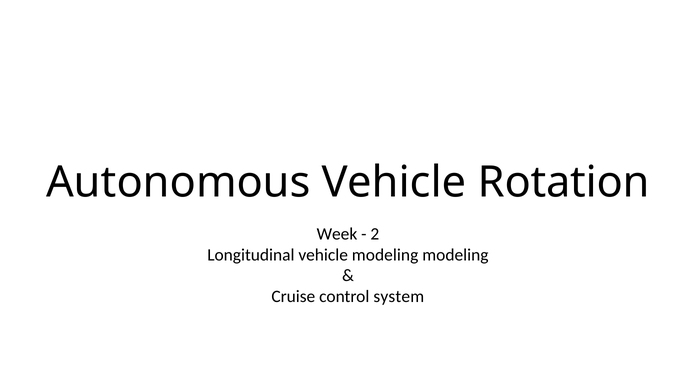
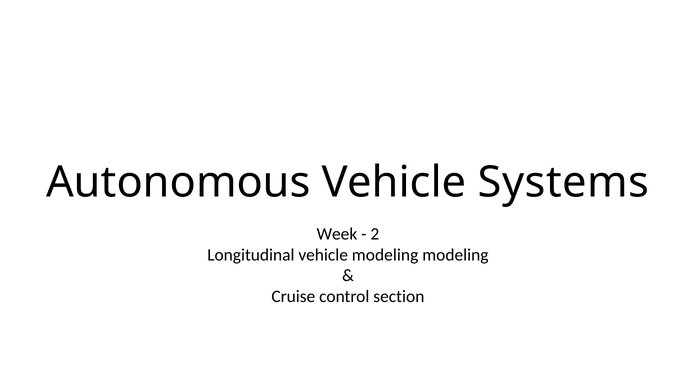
Rotation: Rotation -> Systems (564, 183)
system: system -> section (399, 297)
